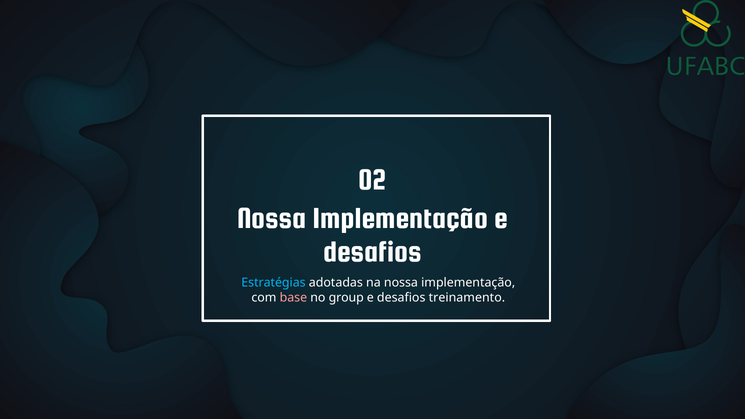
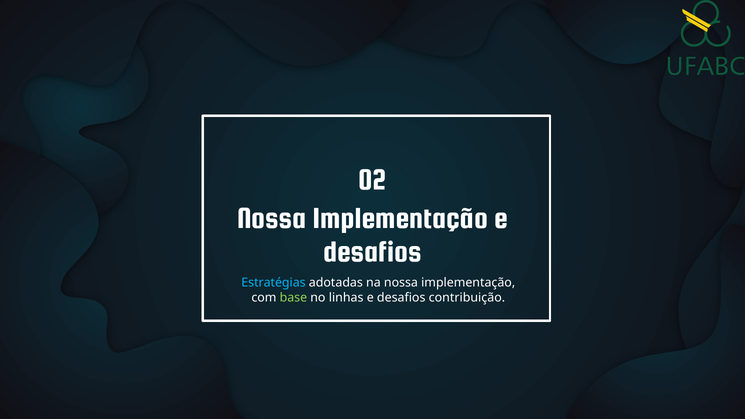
base colour: pink -> light green (293, 298)
group: group -> linhas (346, 298)
treinamento: treinamento -> contribuição (467, 298)
